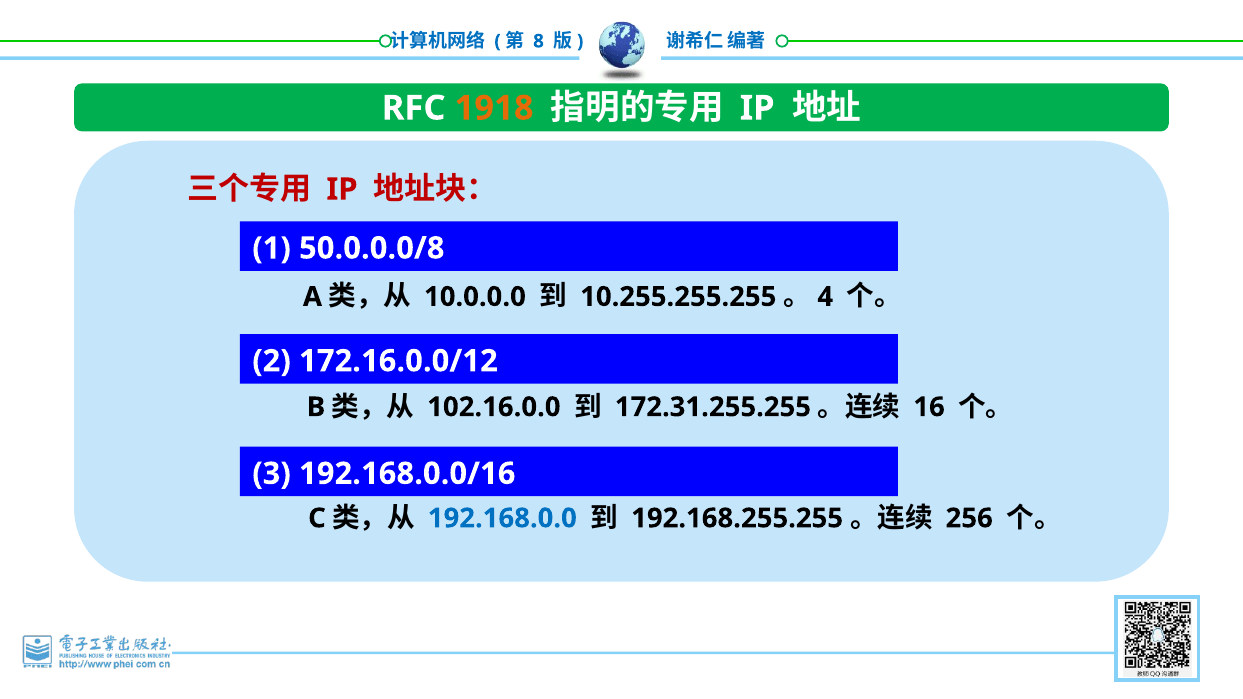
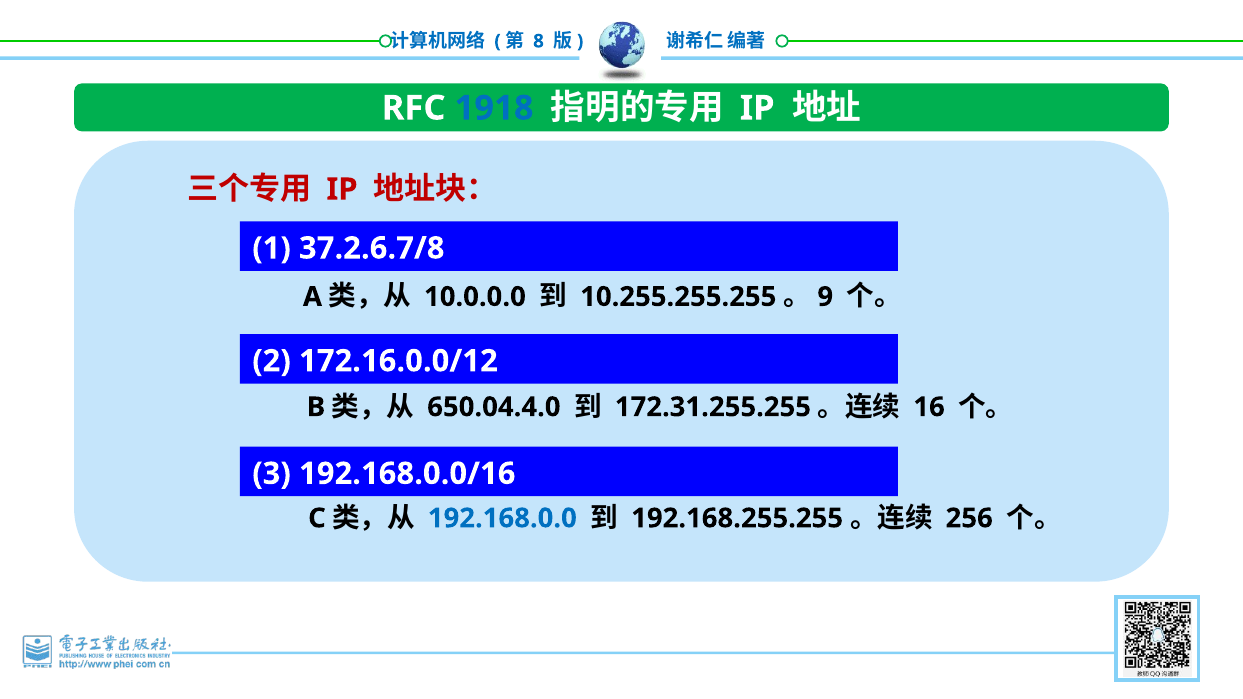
1918 colour: orange -> blue (494, 108)
50.0.0.0/8: 50.0.0.0/8 -> 37.2.6.7/8 (372, 248)
4: 4 -> 9 (825, 297)
102.16.0.0: 102.16.0.0 -> 650.04.4.0 (494, 407)
